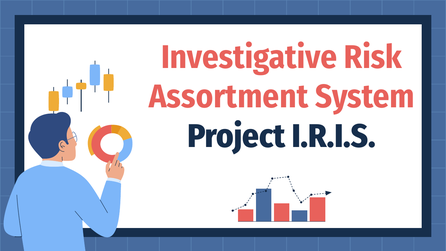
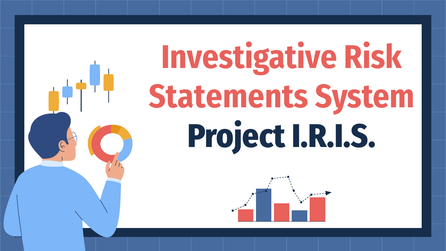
Assortment: Assortment -> Statements (228, 97)
